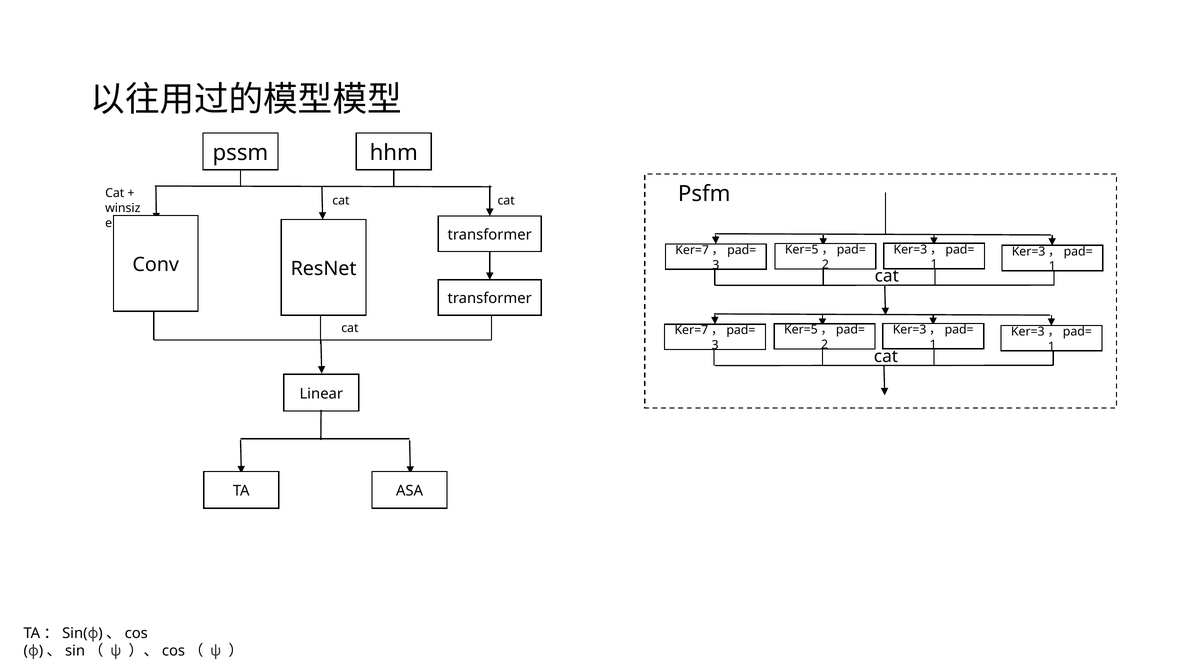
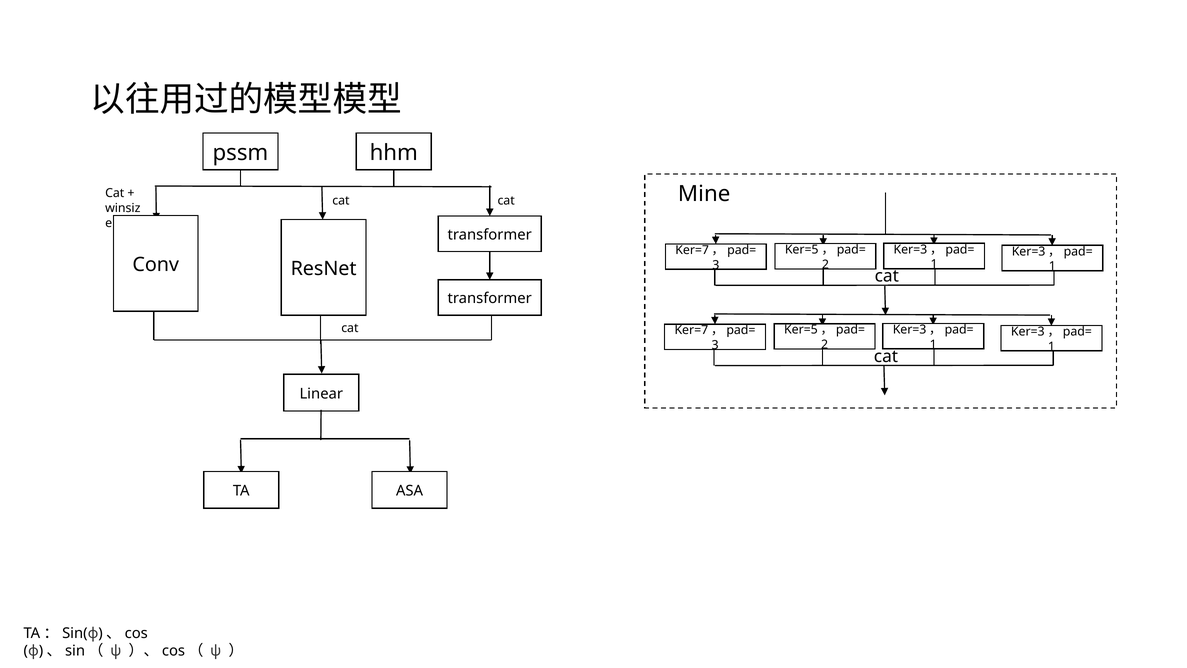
Psfm: Psfm -> Mine (704, 194)
